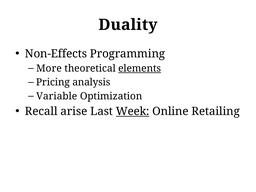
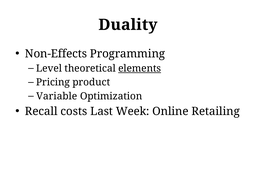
More: More -> Level (49, 68)
analysis: analysis -> product (91, 82)
arise: arise -> costs (74, 111)
Week underline: present -> none (133, 111)
